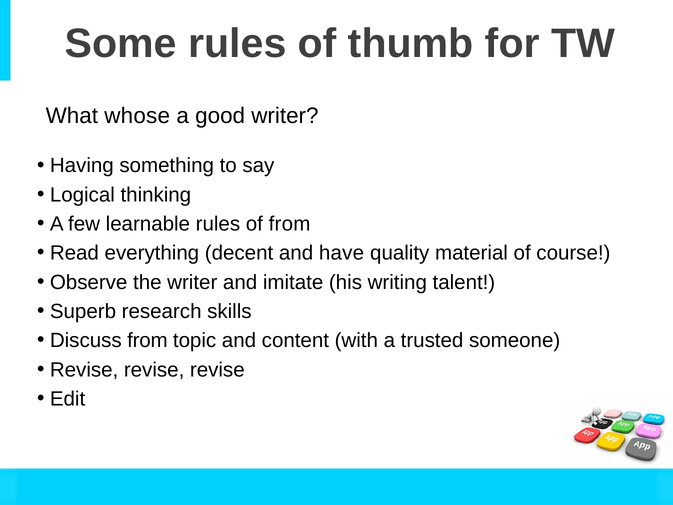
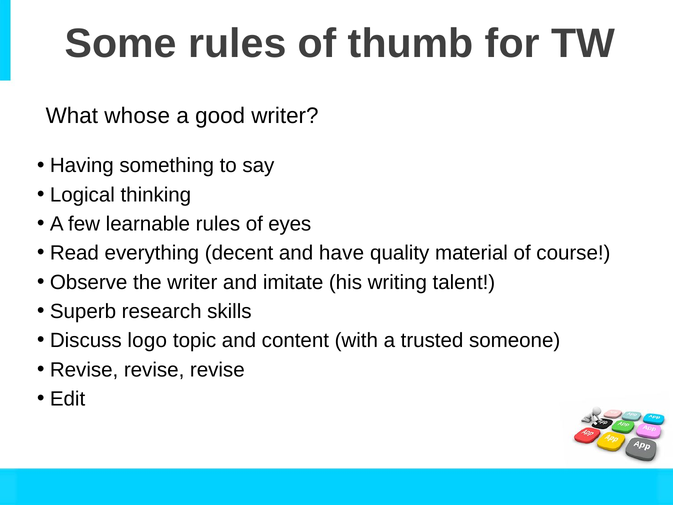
of from: from -> eyes (290, 224)
Discuss from: from -> logo (147, 340)
